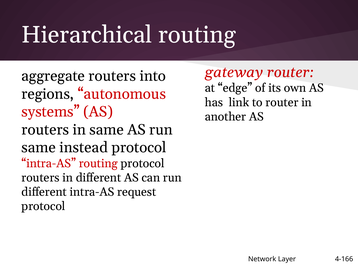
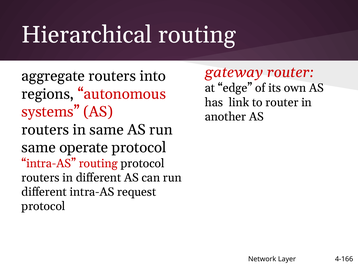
instead: instead -> operate (84, 148)
